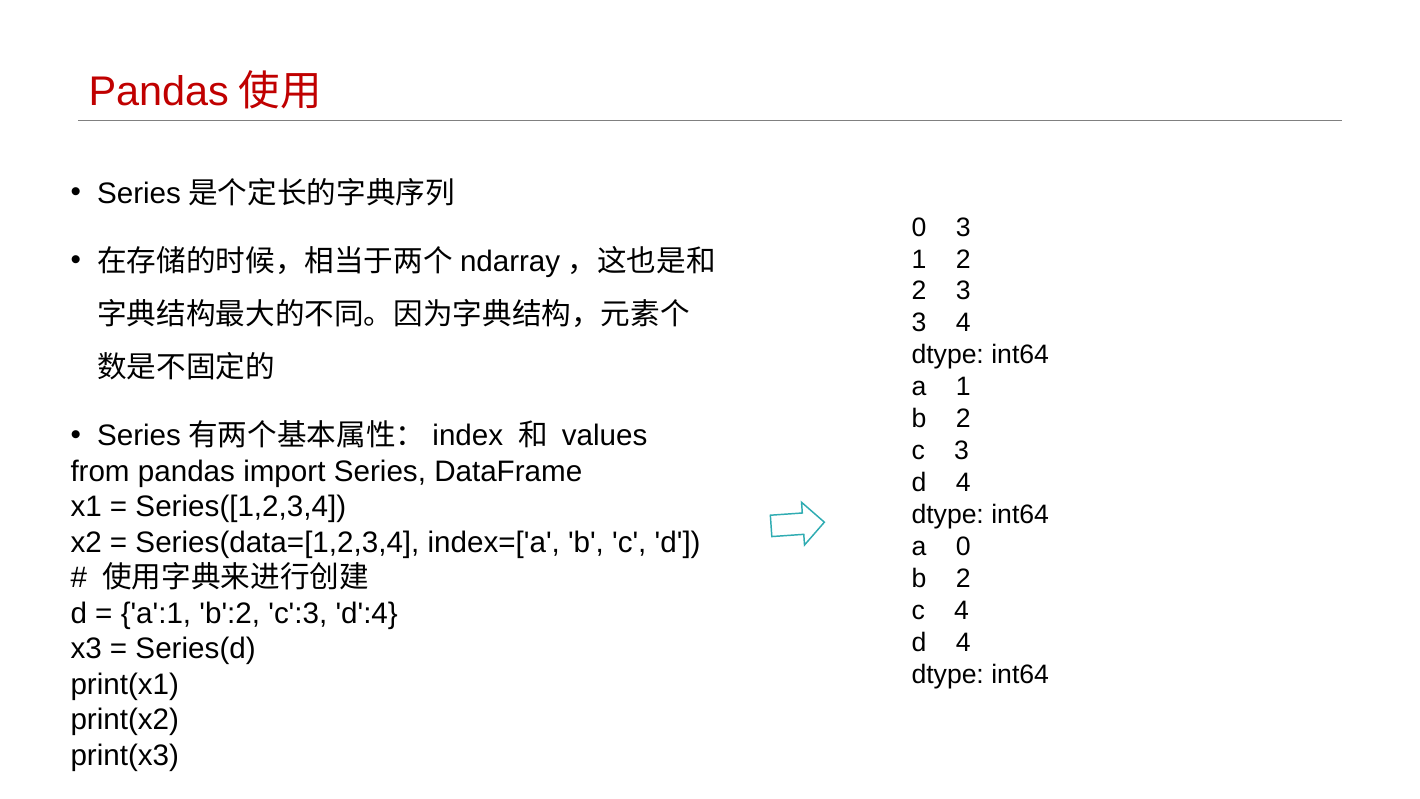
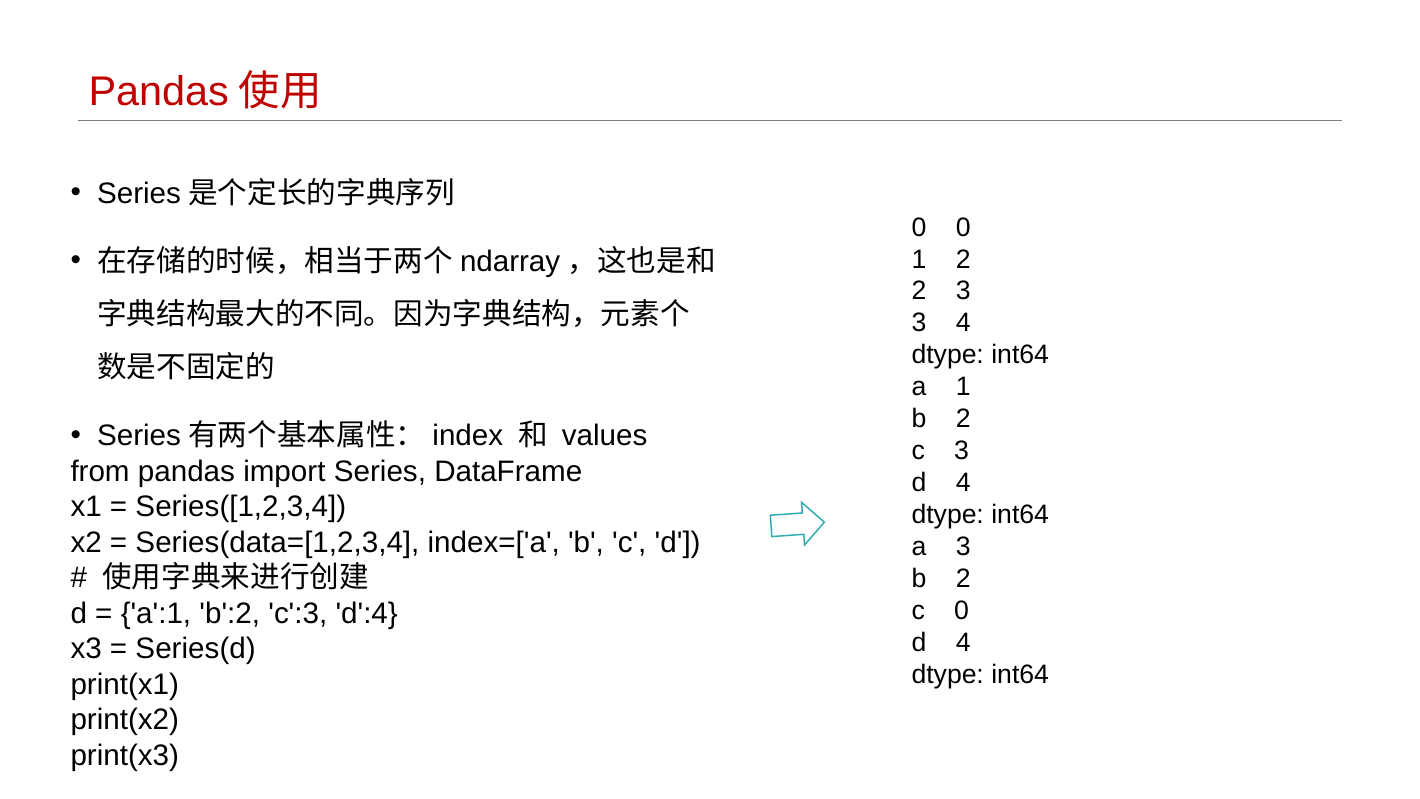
0 3: 3 -> 0 (963, 227)
a 0: 0 -> 3 (963, 547)
c 4: 4 -> 0 (962, 611)
